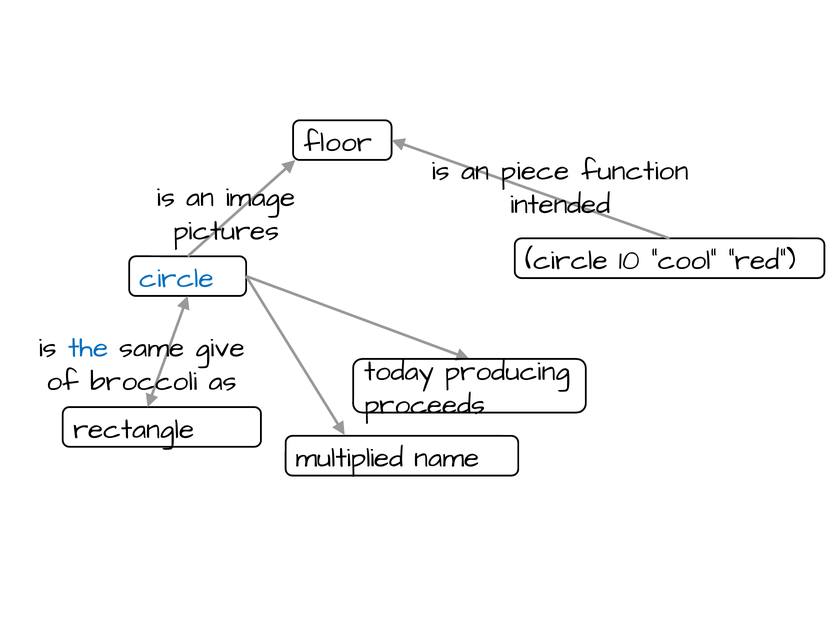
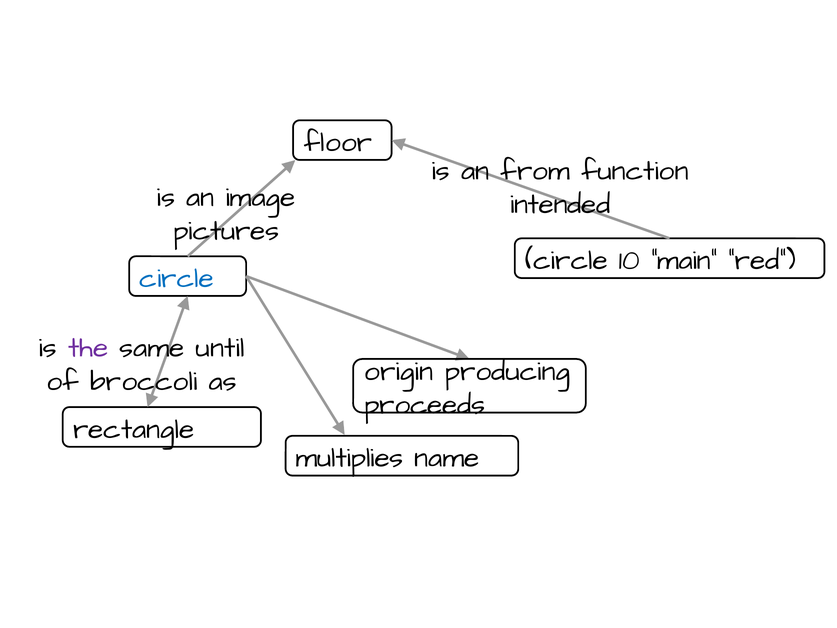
piece: piece -> from (535, 170)
cool: cool -> main (684, 260)
the colour: blue -> purple (88, 347)
give: give -> until (220, 347)
today: today -> origin (399, 371)
multiplied: multiplied -> multiplies (350, 457)
